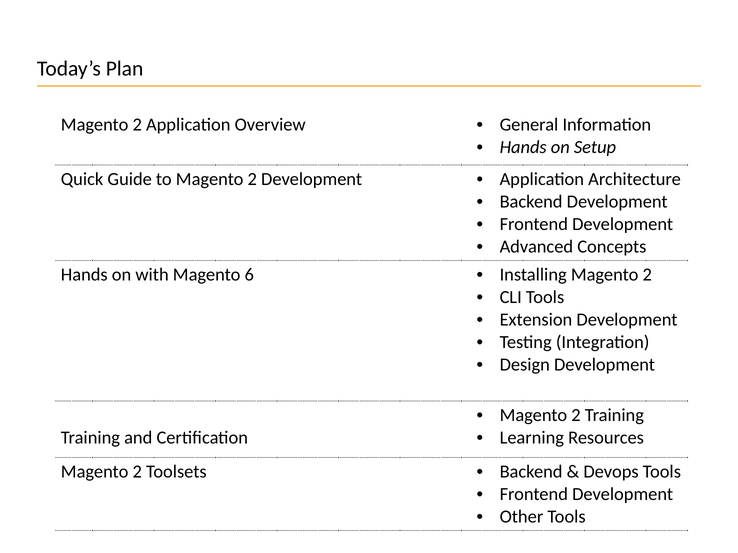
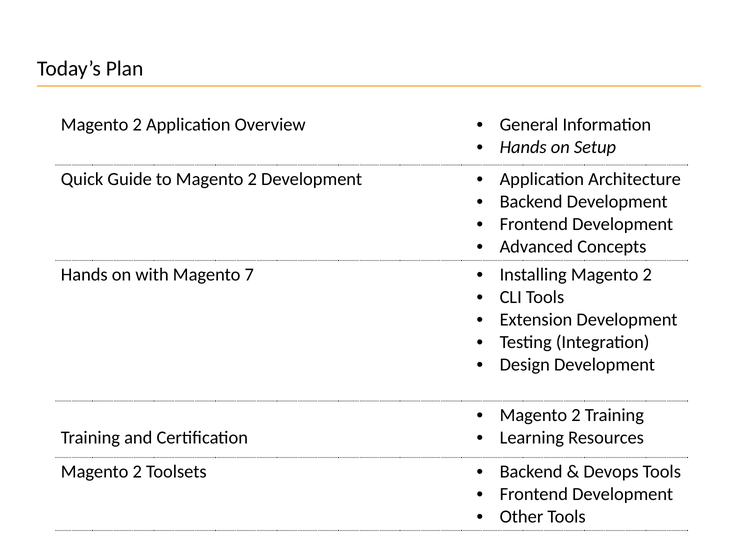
6: 6 -> 7 (249, 275)
